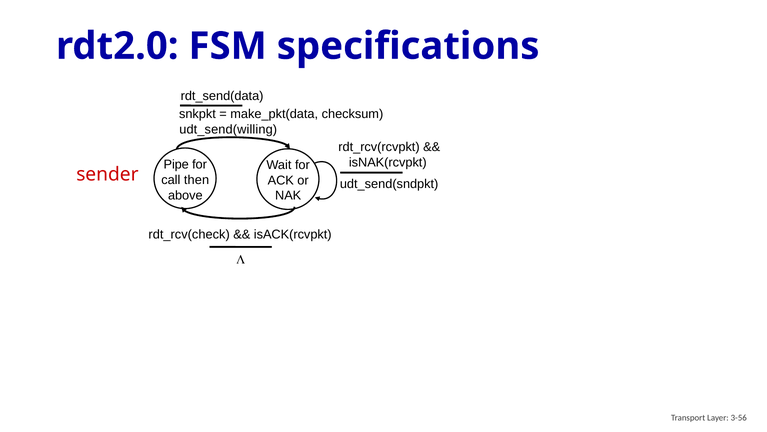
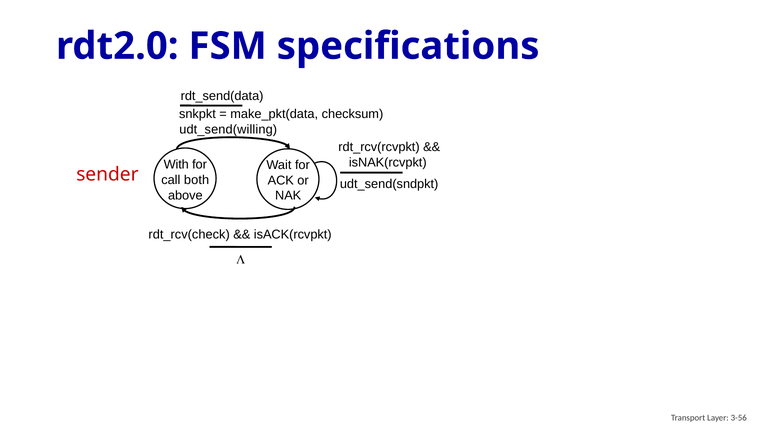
Pipe: Pipe -> With (176, 165)
then: then -> both (197, 180)
